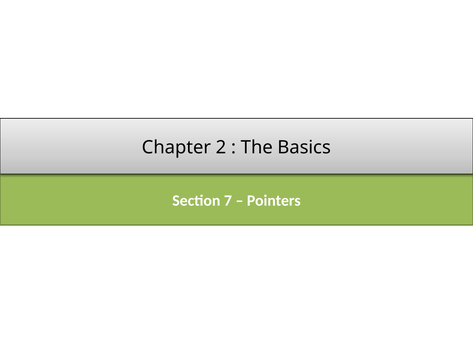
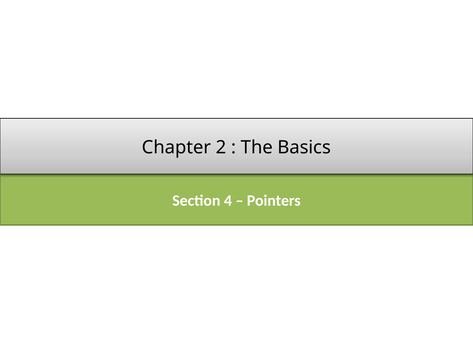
7: 7 -> 4 (228, 201)
